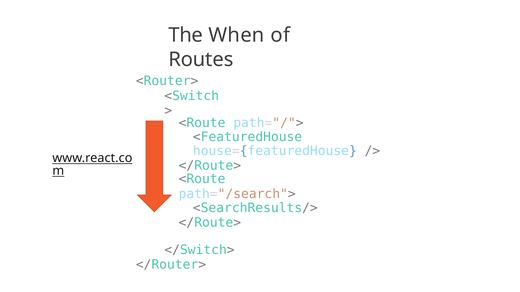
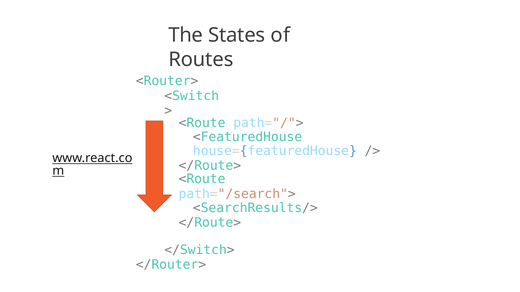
When: When -> States (237, 35)
